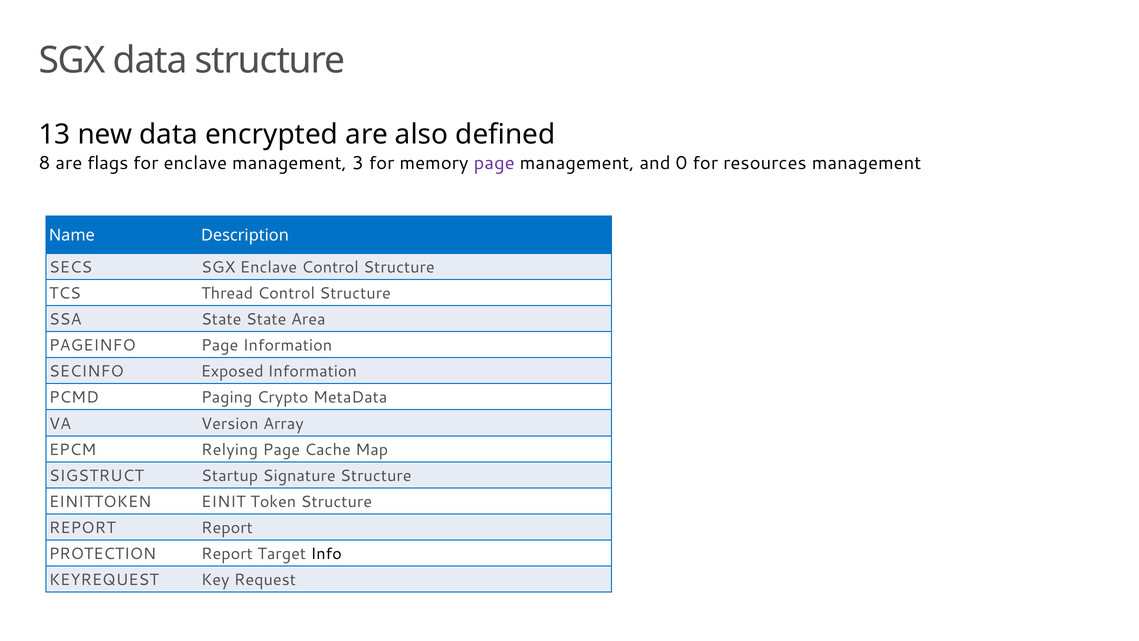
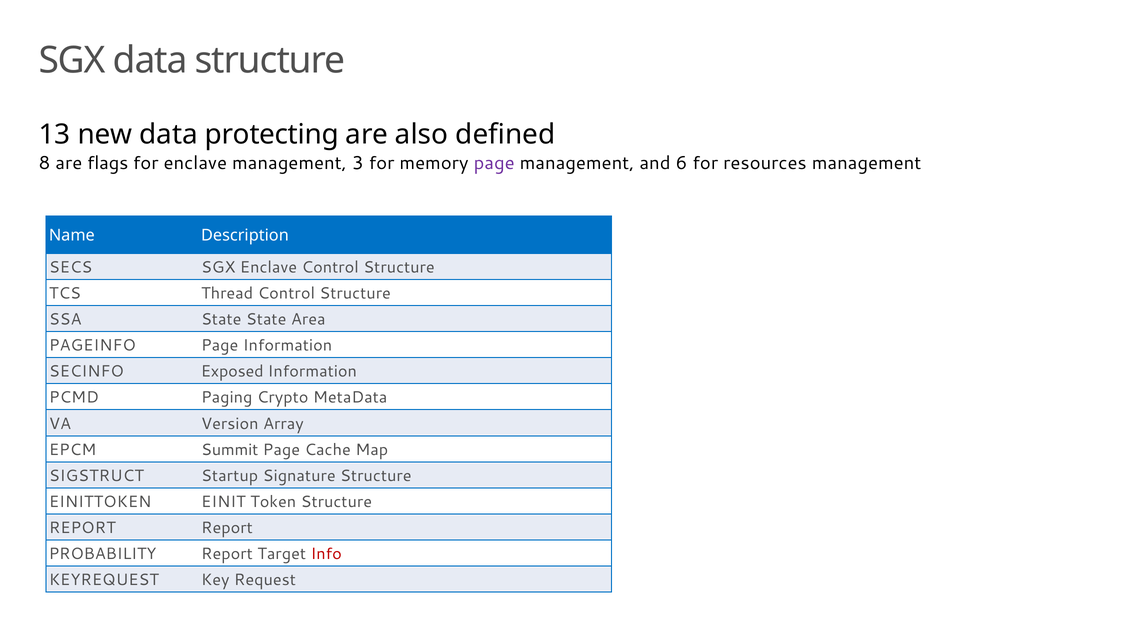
encrypted: encrypted -> protecting (272, 134)
0: 0 -> 6 (682, 163)
Relying: Relying -> Summit (230, 449)
PROTECTION: PROTECTION -> PROBABILITY (102, 554)
Info colour: black -> red (326, 554)
